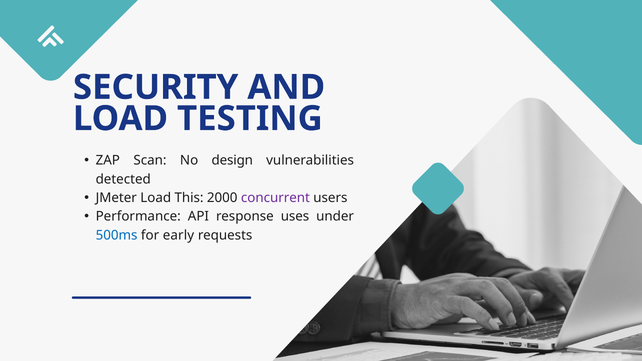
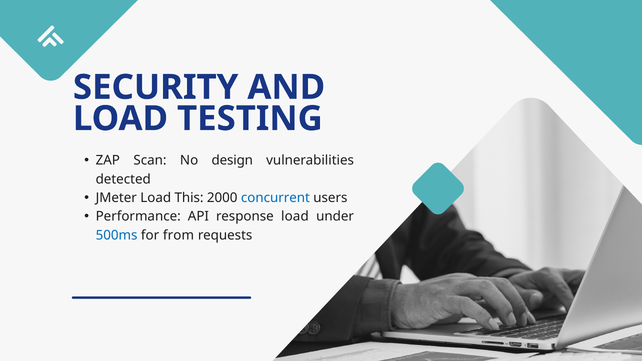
concurrent colour: purple -> blue (275, 198)
response uses: uses -> load (295, 217)
early: early -> from (178, 235)
